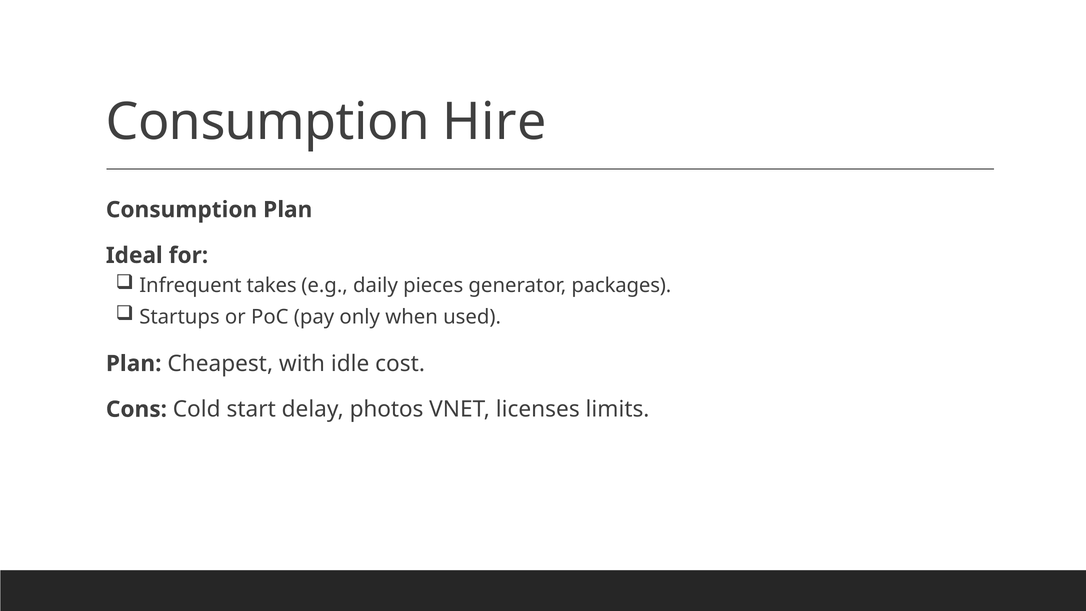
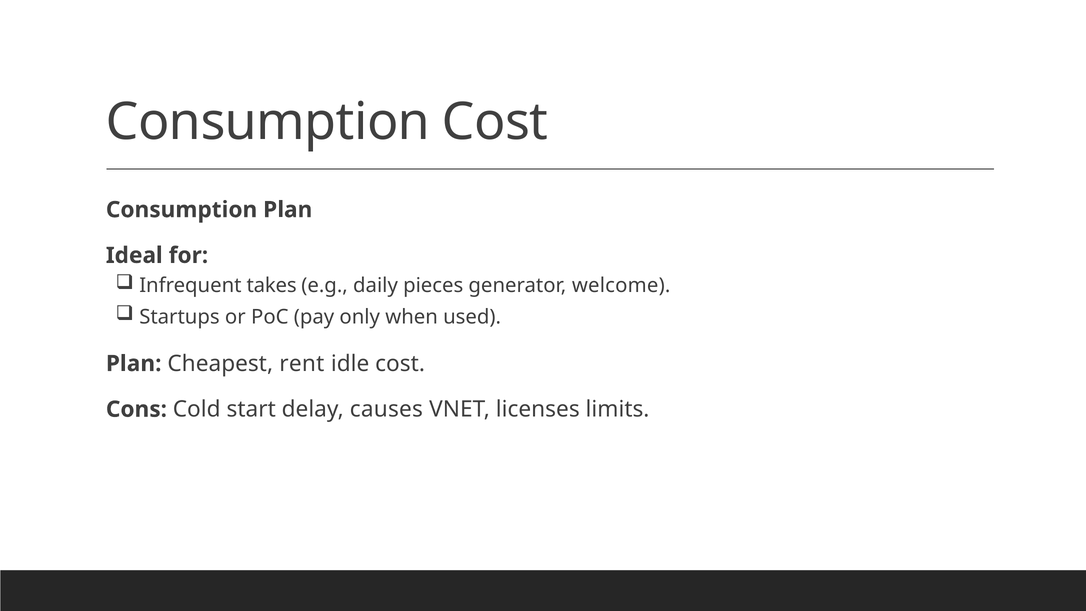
Consumption Hire: Hire -> Cost (495, 122)
packages: packages -> welcome (621, 286)
with: with -> rent (302, 364)
photos: photos -> causes (386, 409)
